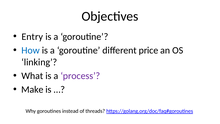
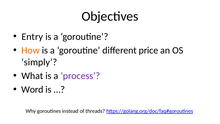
How colour: blue -> orange (31, 50)
linking: linking -> simply (39, 62)
Make: Make -> Word (32, 89)
